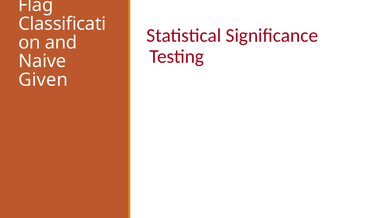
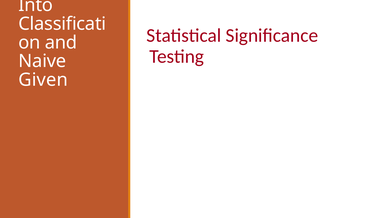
Flag: Flag -> Into (36, 5)
